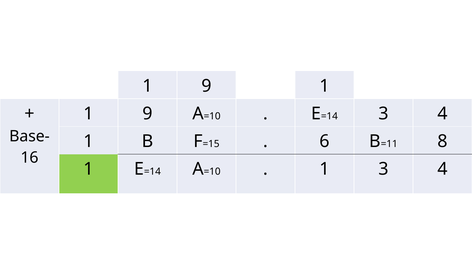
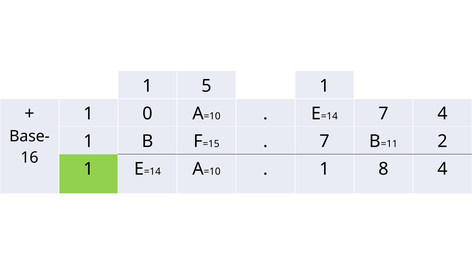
9: 9 -> 5 (207, 86)
9: 9 -> 0 (148, 113)
3: 3 -> 7 (383, 113)
6: 6 -> 7 (324, 141)
8: 8 -> 2 (442, 141)
1 3: 3 -> 8 (383, 169)
